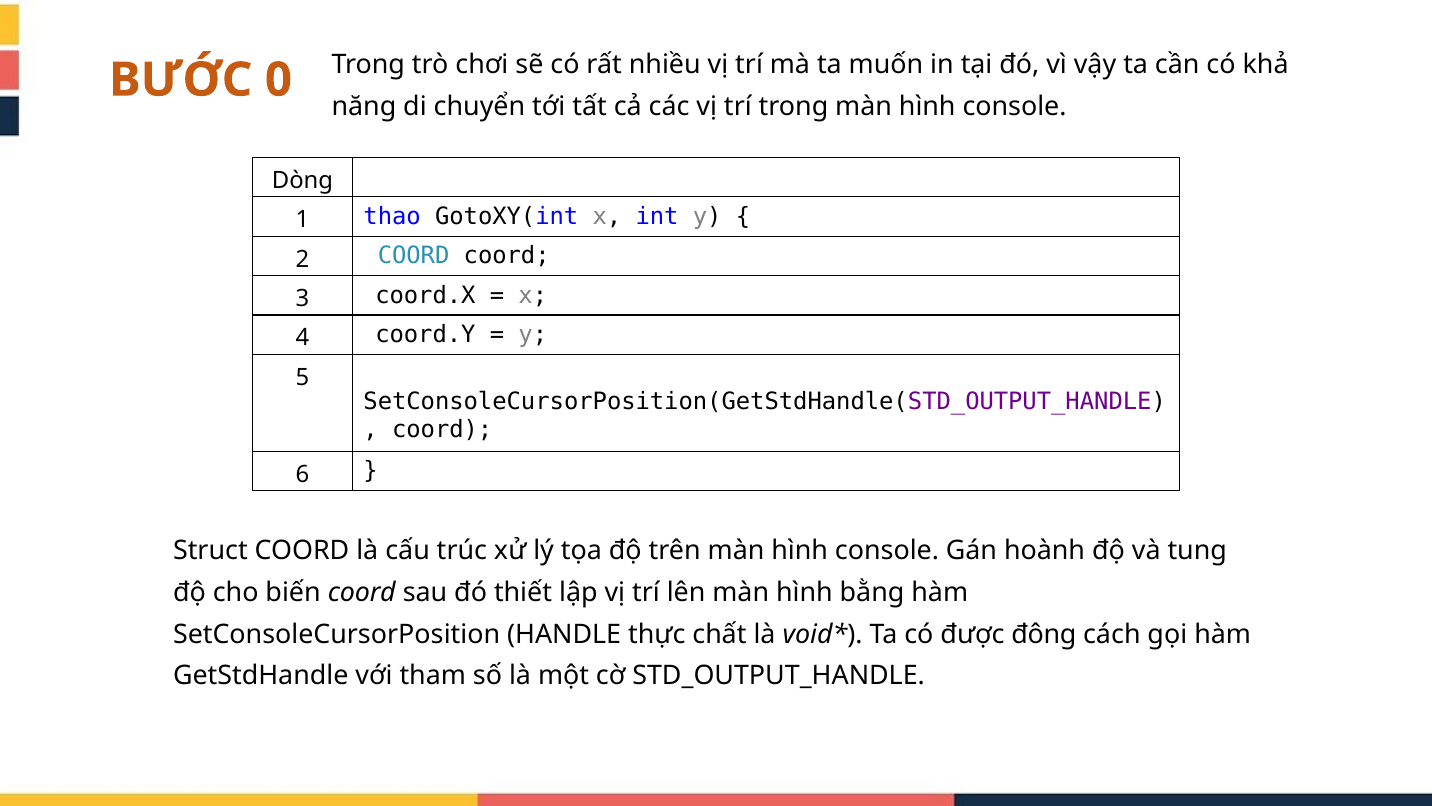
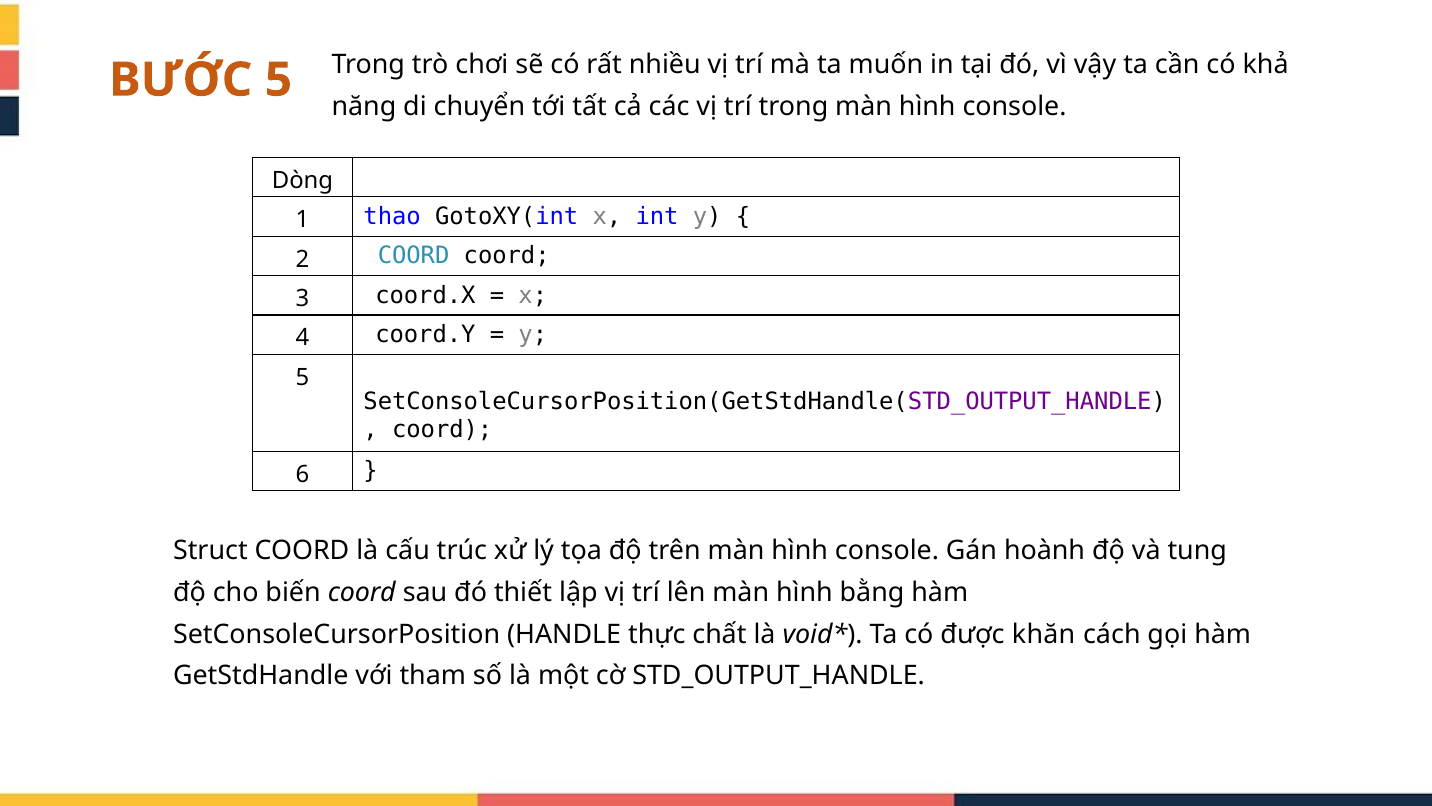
BƯỚC 0: 0 -> 5 (278, 80)
đông: đông -> khăn (1044, 634)
